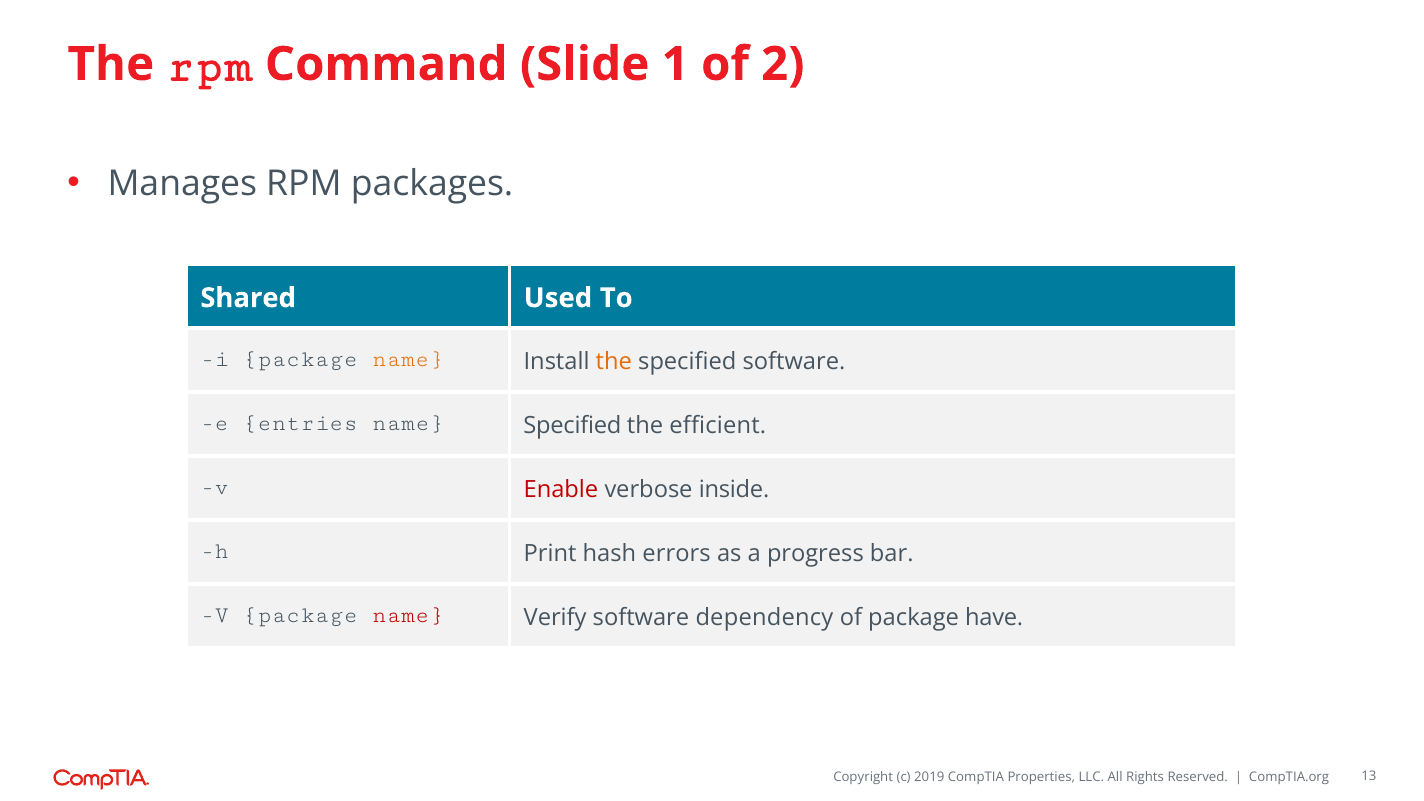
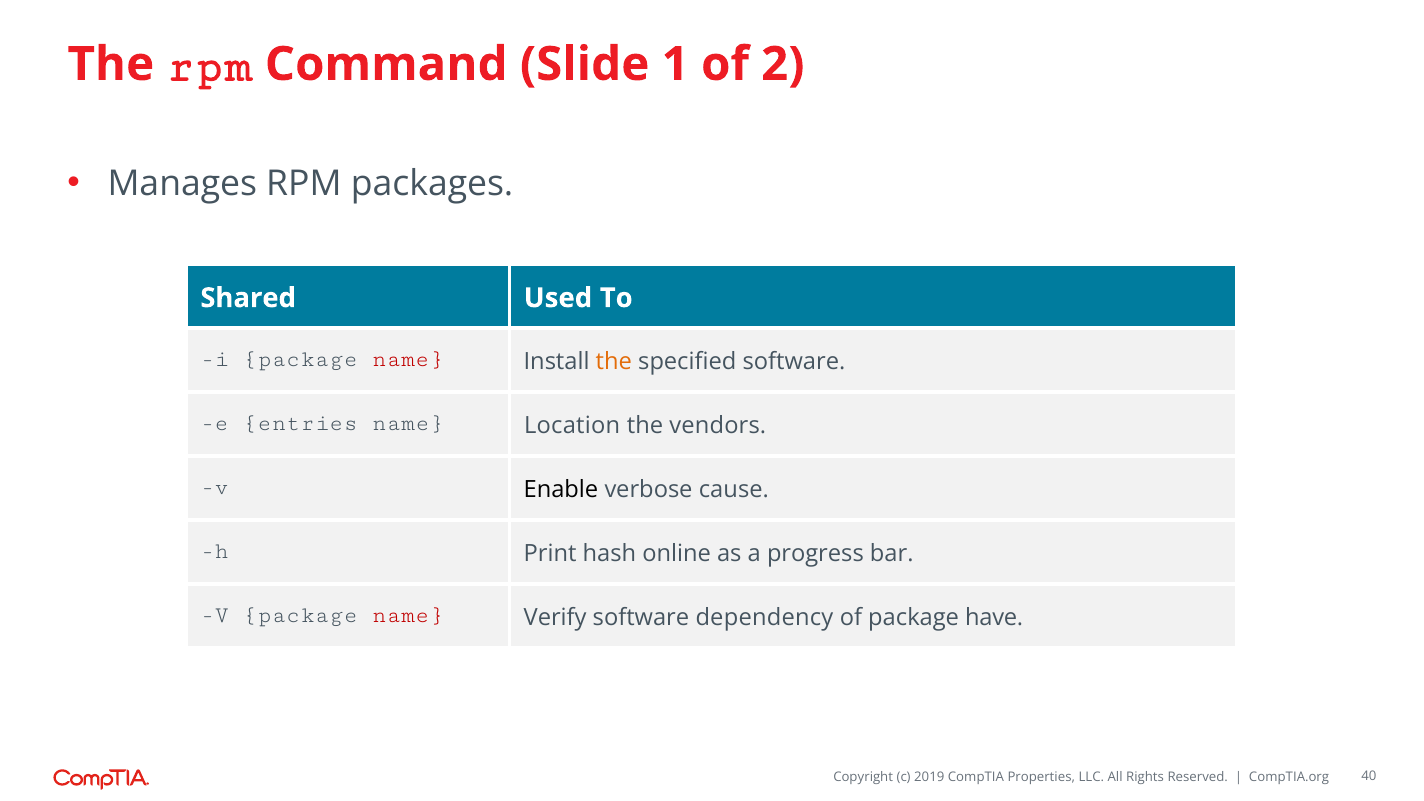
name colour: orange -> red (408, 359)
name Specified: Specified -> Location (572, 426)
efficient: efficient -> vendors (718, 426)
Enable colour: red -> black (561, 490)
inside: inside -> cause (734, 490)
errors: errors -> online (677, 554)
13: 13 -> 40 (1369, 776)
